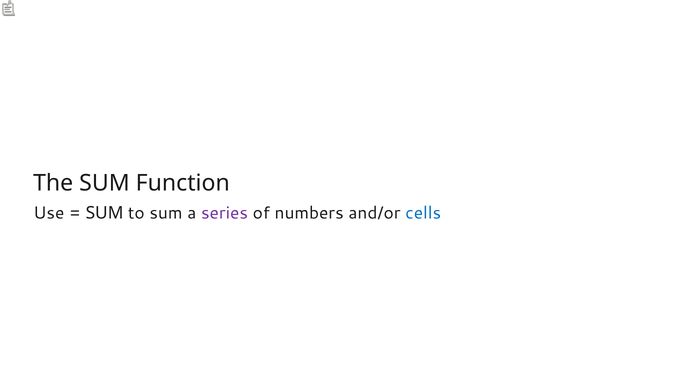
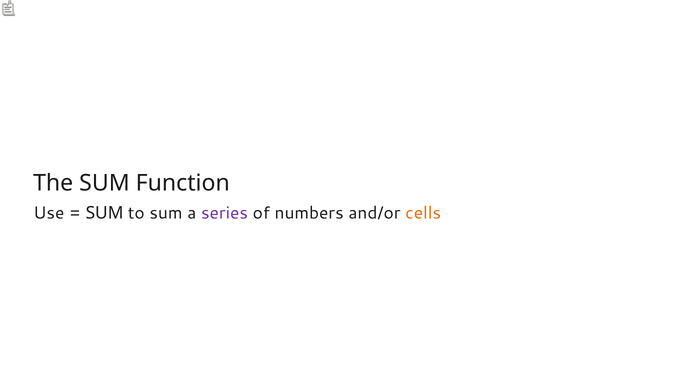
cells colour: blue -> orange (423, 213)
